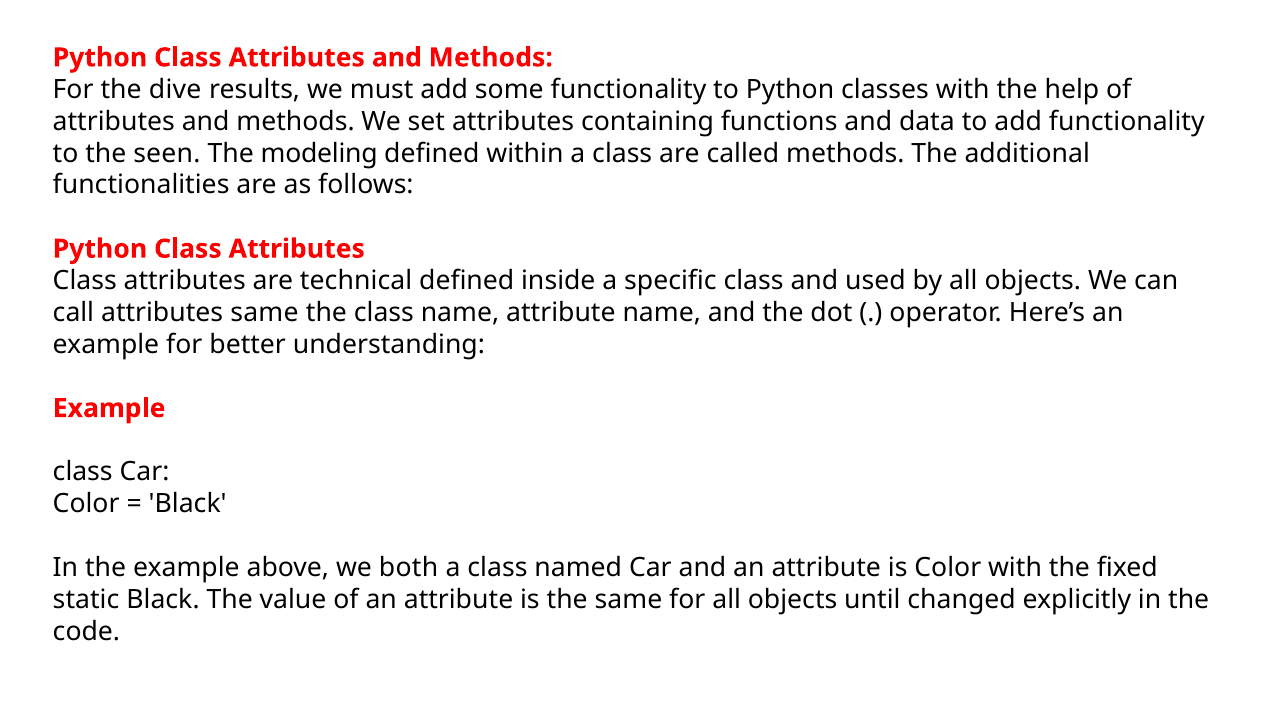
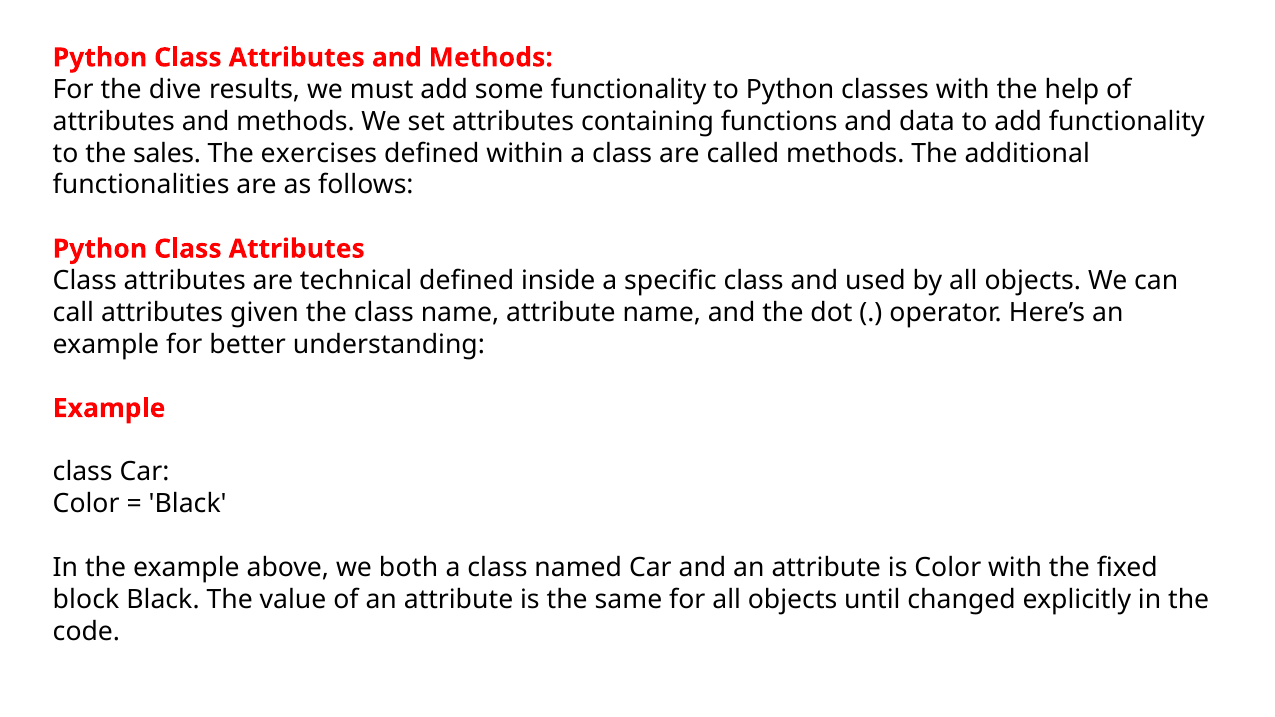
seen: seen -> sales (167, 153)
modeling: modeling -> exercises (319, 153)
attributes same: same -> given (264, 313)
static: static -> block (86, 600)
